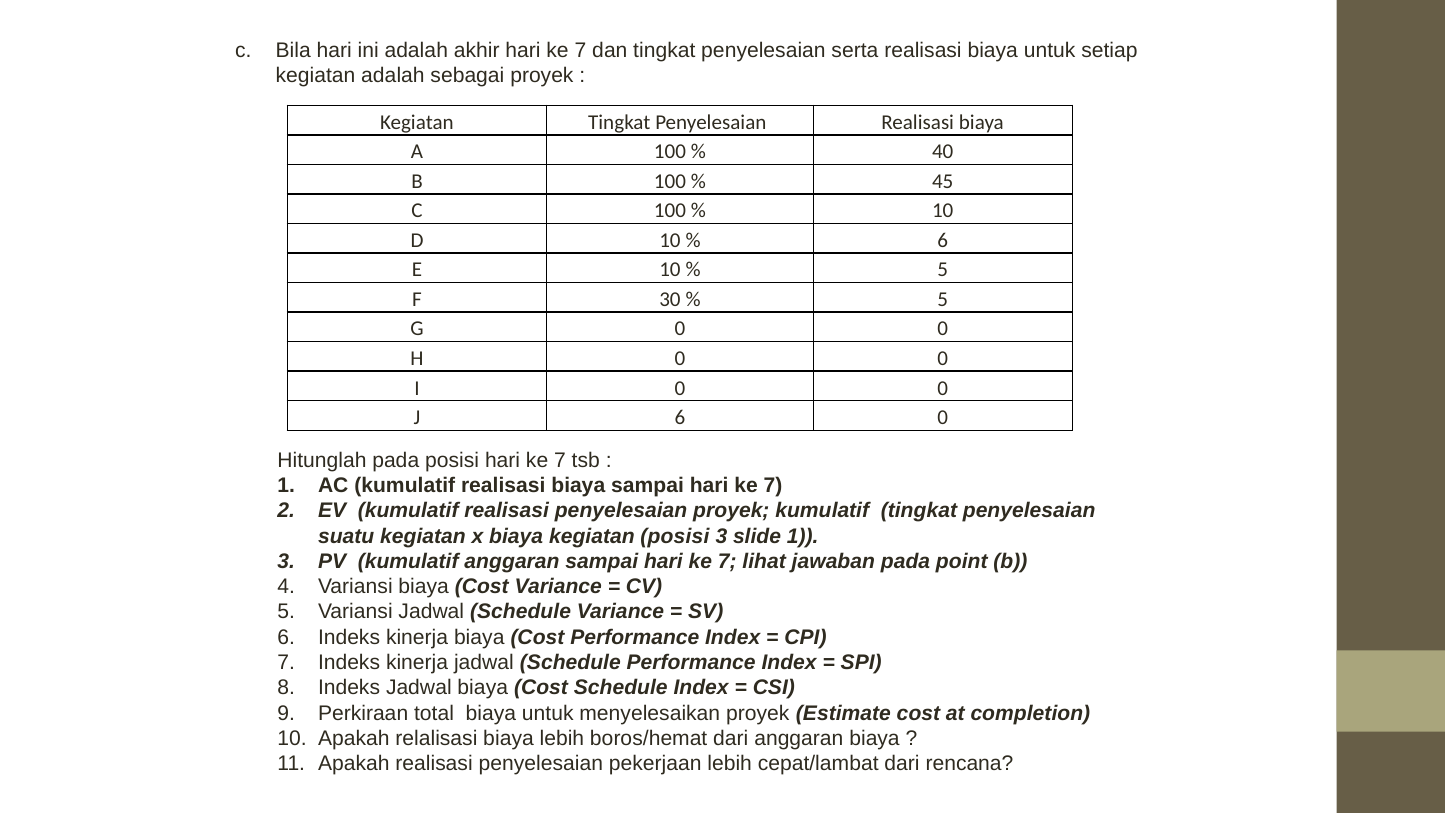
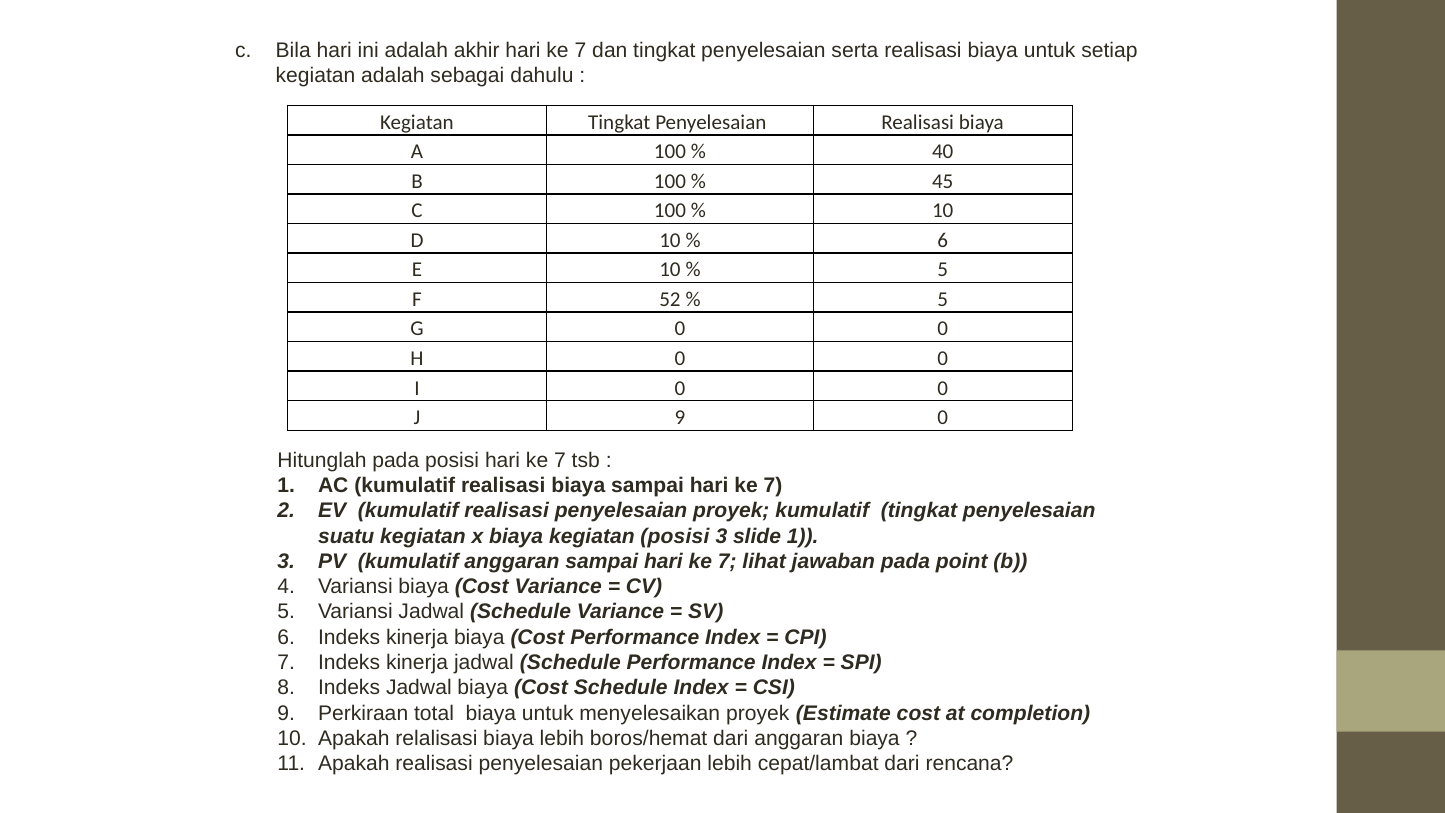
sebagai proyek: proyek -> dahulu (542, 76)
30: 30 -> 52 (670, 299)
J 6: 6 -> 9 (680, 417)
